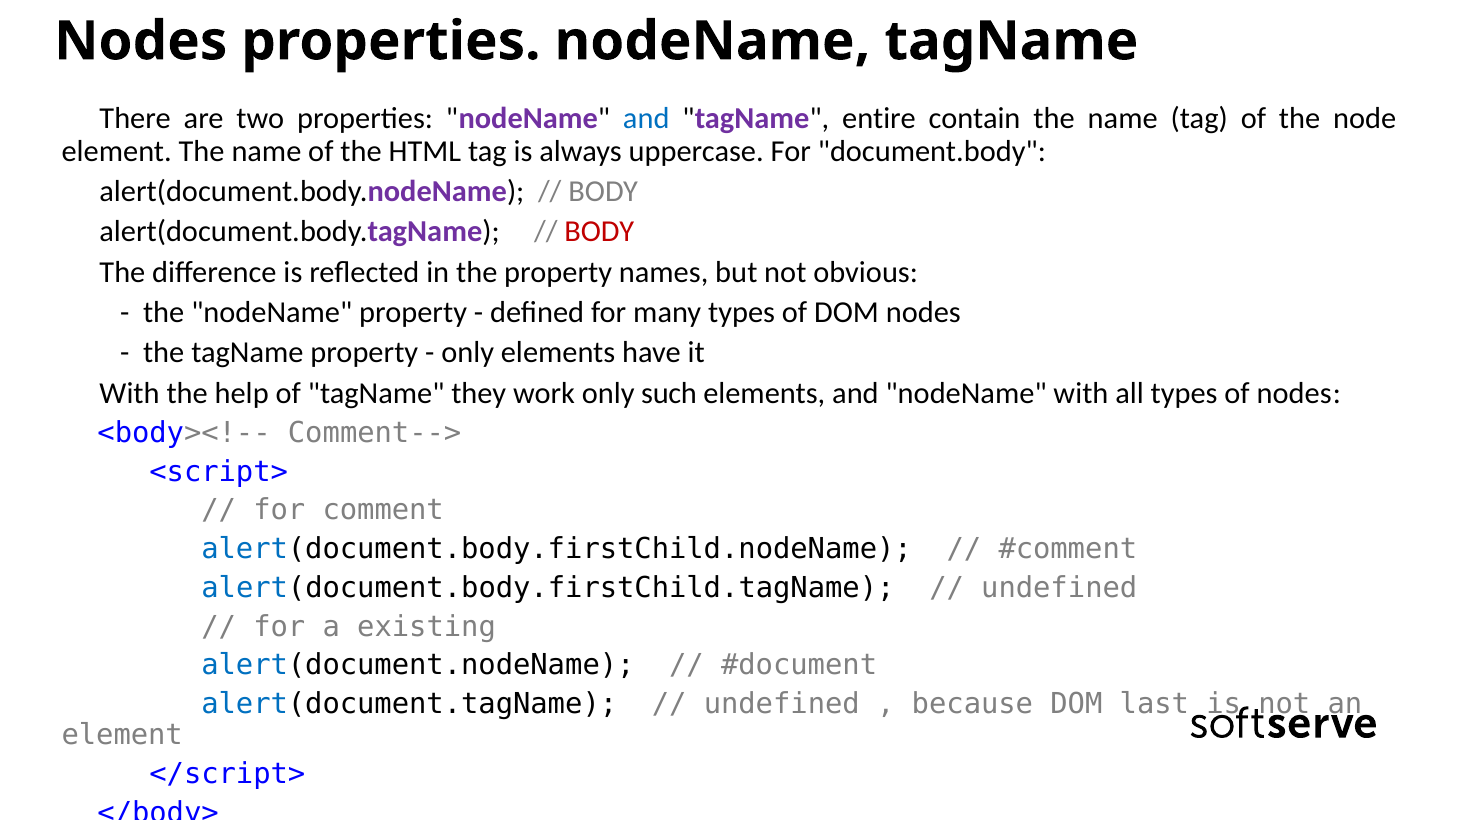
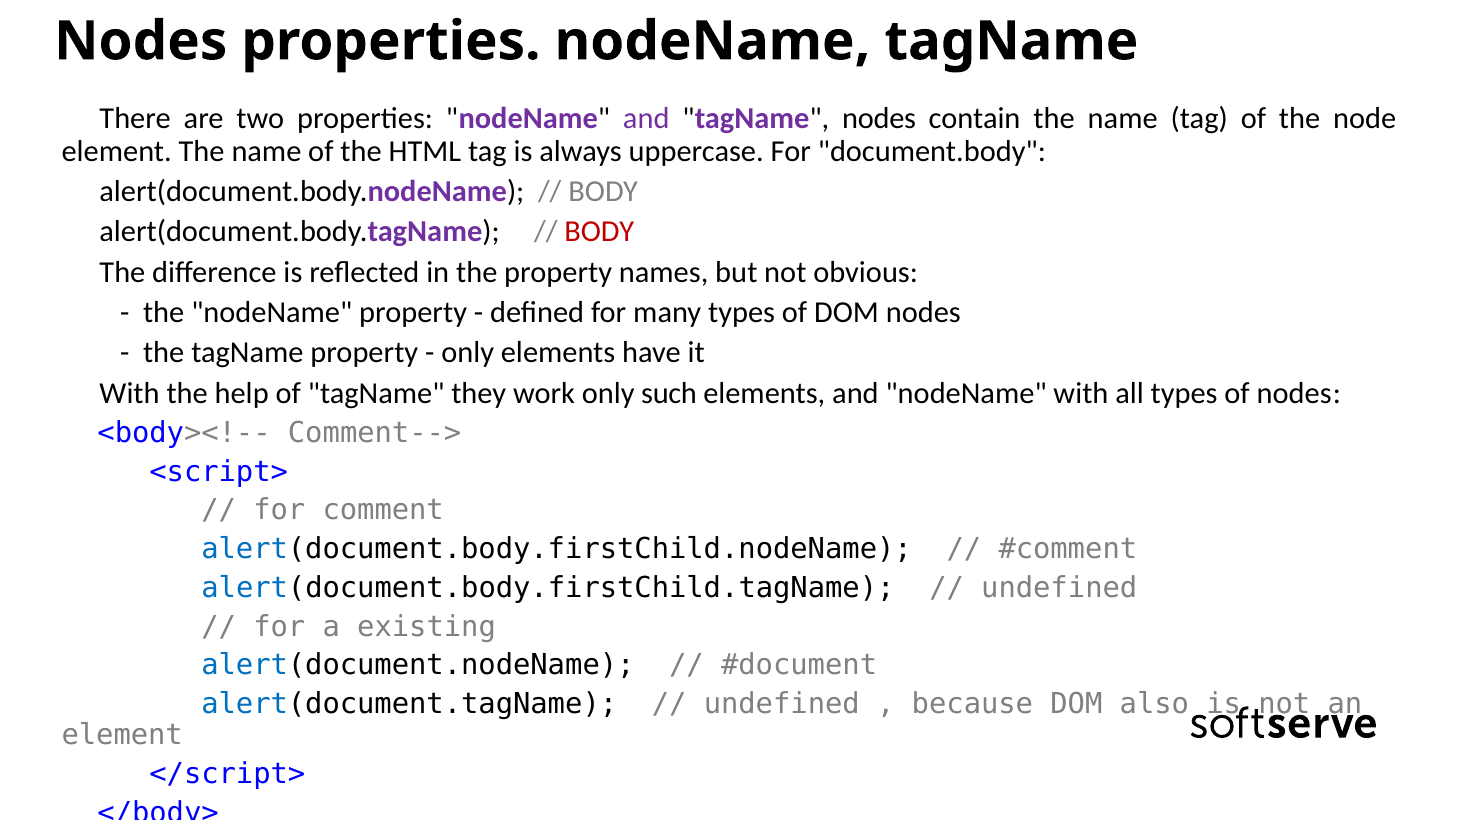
and colour: blue -> purple (646, 118)
tagName entire: entire -> nodes (879, 118)
last: last -> also (1154, 704)
